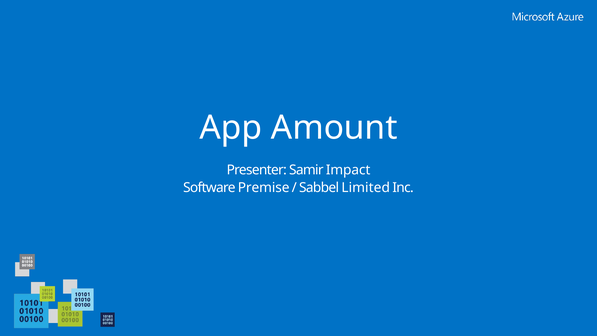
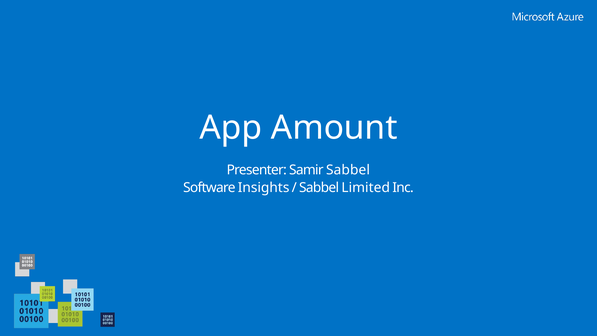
Samir Impact: Impact -> Sabbel (348, 170)
Premise: Premise -> Insights (264, 187)
